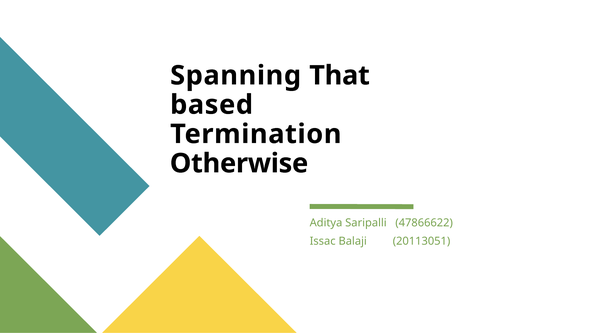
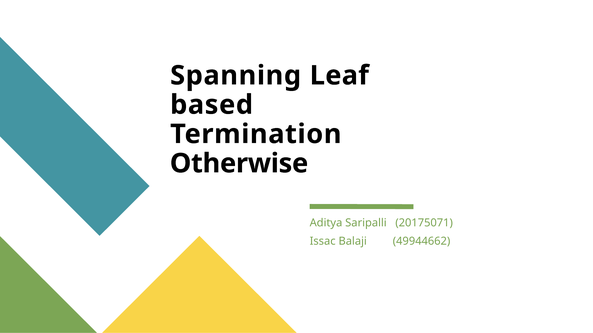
That: That -> Leaf (339, 76)
47866622: 47866622 -> 20175071 (424, 223)
20113051: 20113051 -> 49944662 (422, 242)
